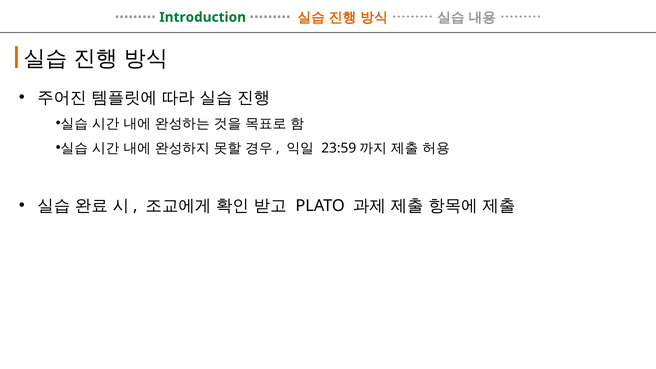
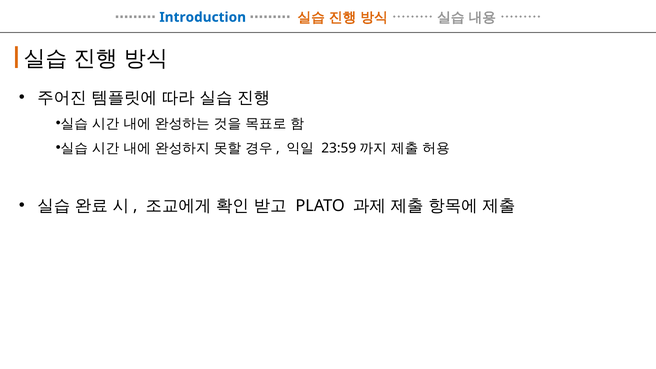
Introduction colour: green -> blue (203, 17)
